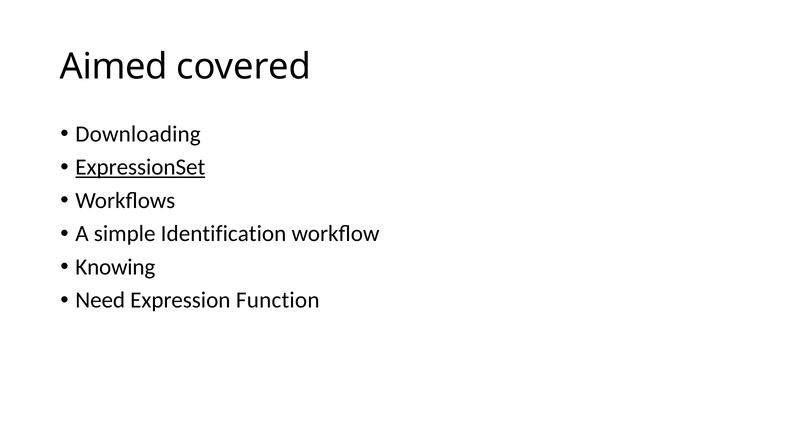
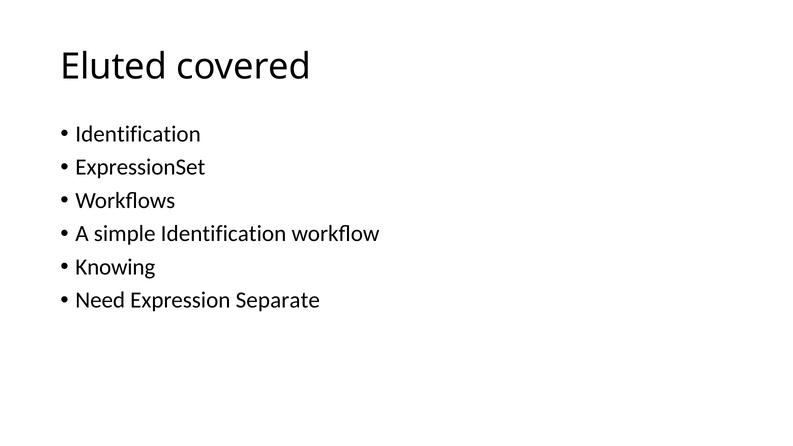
Aimed: Aimed -> Eluted (114, 67)
Downloading: Downloading -> Identification (138, 134)
ExpressionSet underline: present -> none (140, 167)
Function: Function -> Separate (278, 300)
